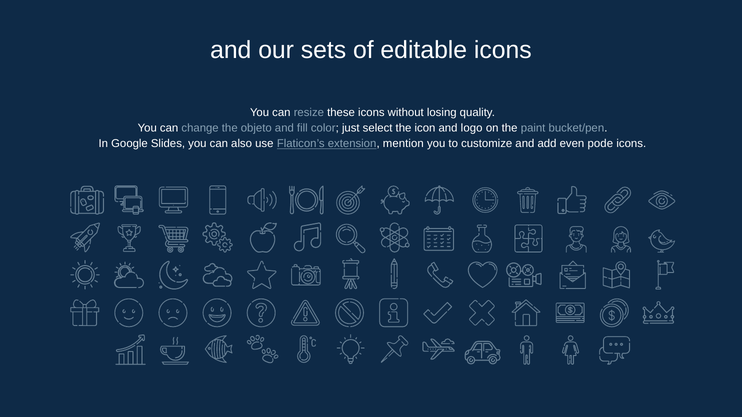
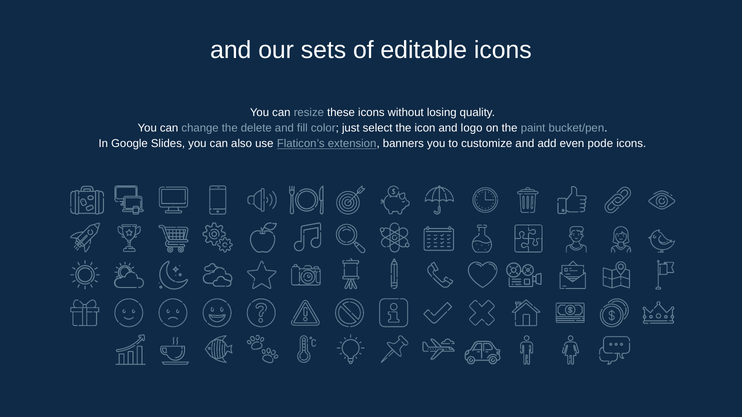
objeto: objeto -> delete (256, 128)
mention: mention -> banners (403, 144)
